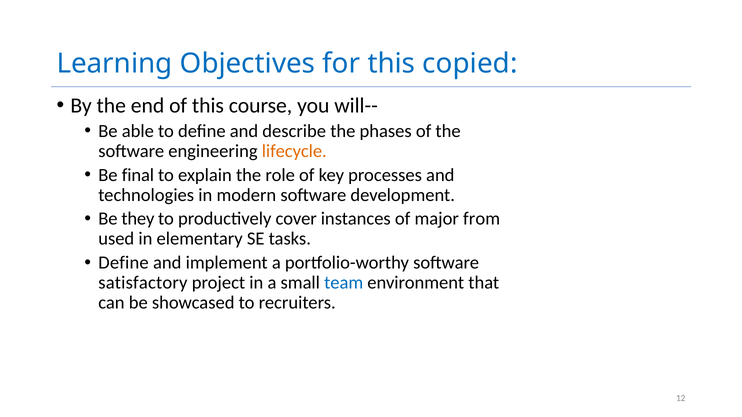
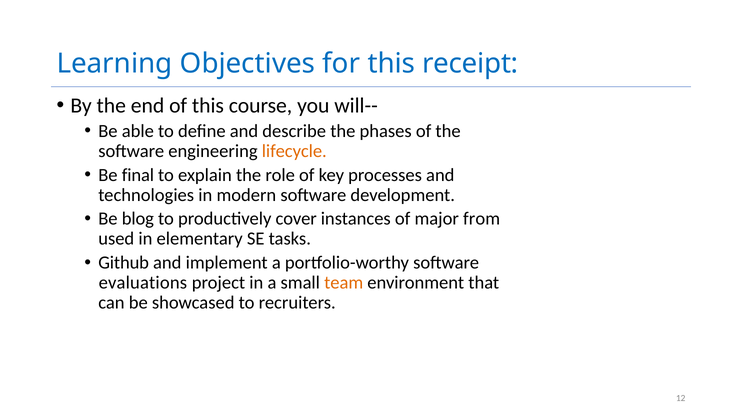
copied: copied -> receipt (470, 64)
they: they -> blog (138, 219)
Define: Define -> Github (124, 263)
satisfactory: satisfactory -> evaluations (143, 283)
team colour: blue -> orange (344, 283)
